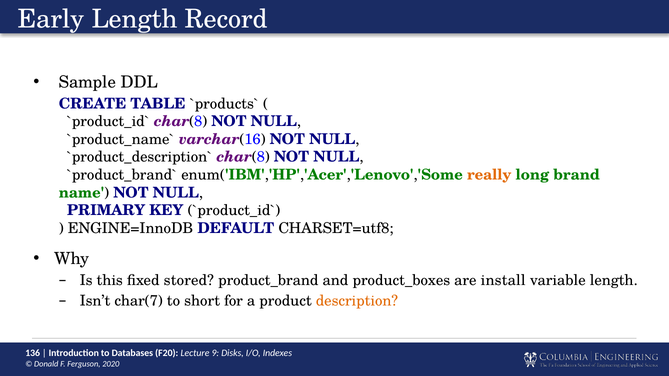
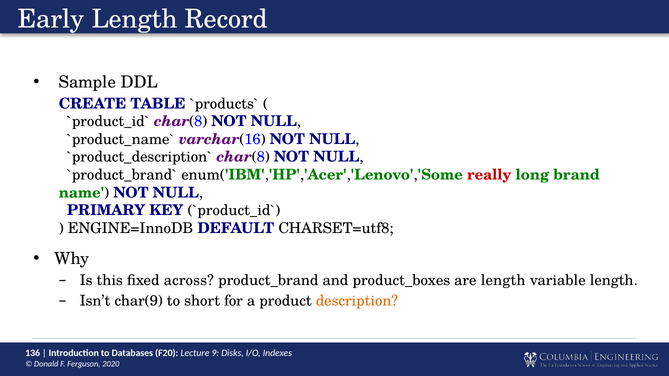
really colour: orange -> red (489, 175)
stored: stored -> across (189, 280)
are install: install -> length (503, 280)
char(7: char(7 -> char(9 (139, 301)
